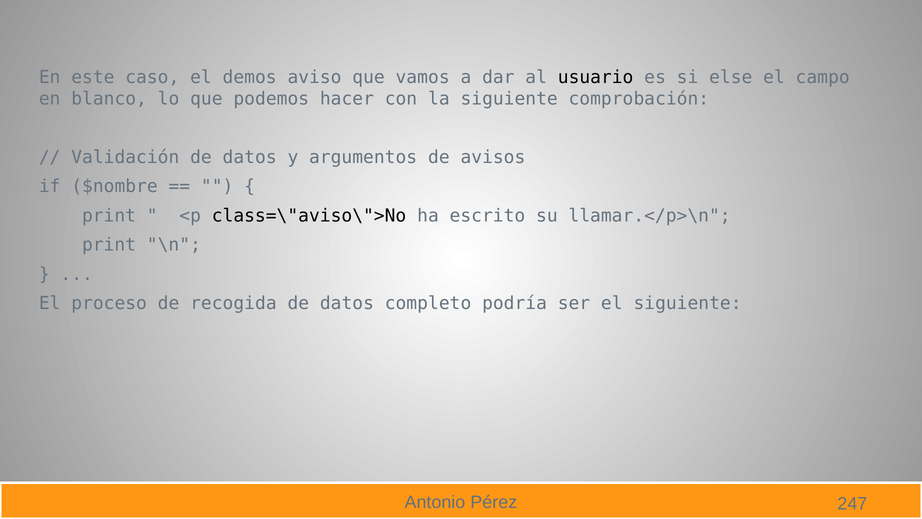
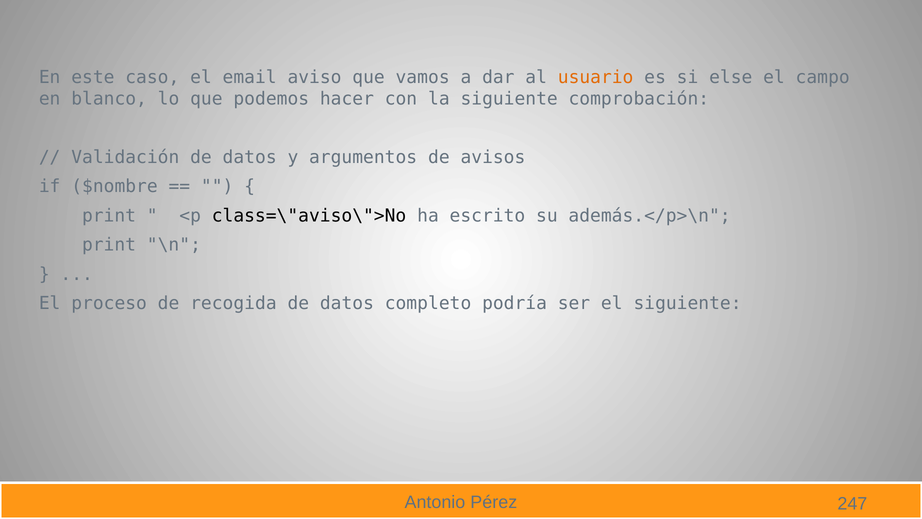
demos: demos -> email (250, 77)
usuario colour: black -> orange (596, 77)
llamar.</p>\n: llamar.</p>\n -> además.</p>\n (650, 216)
